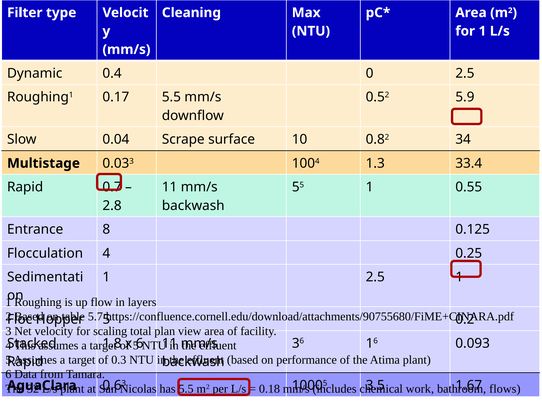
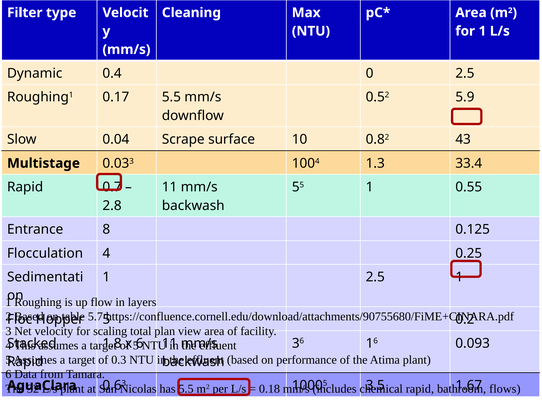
34: 34 -> 43 (463, 140)
work: work -> rapid (420, 389)
